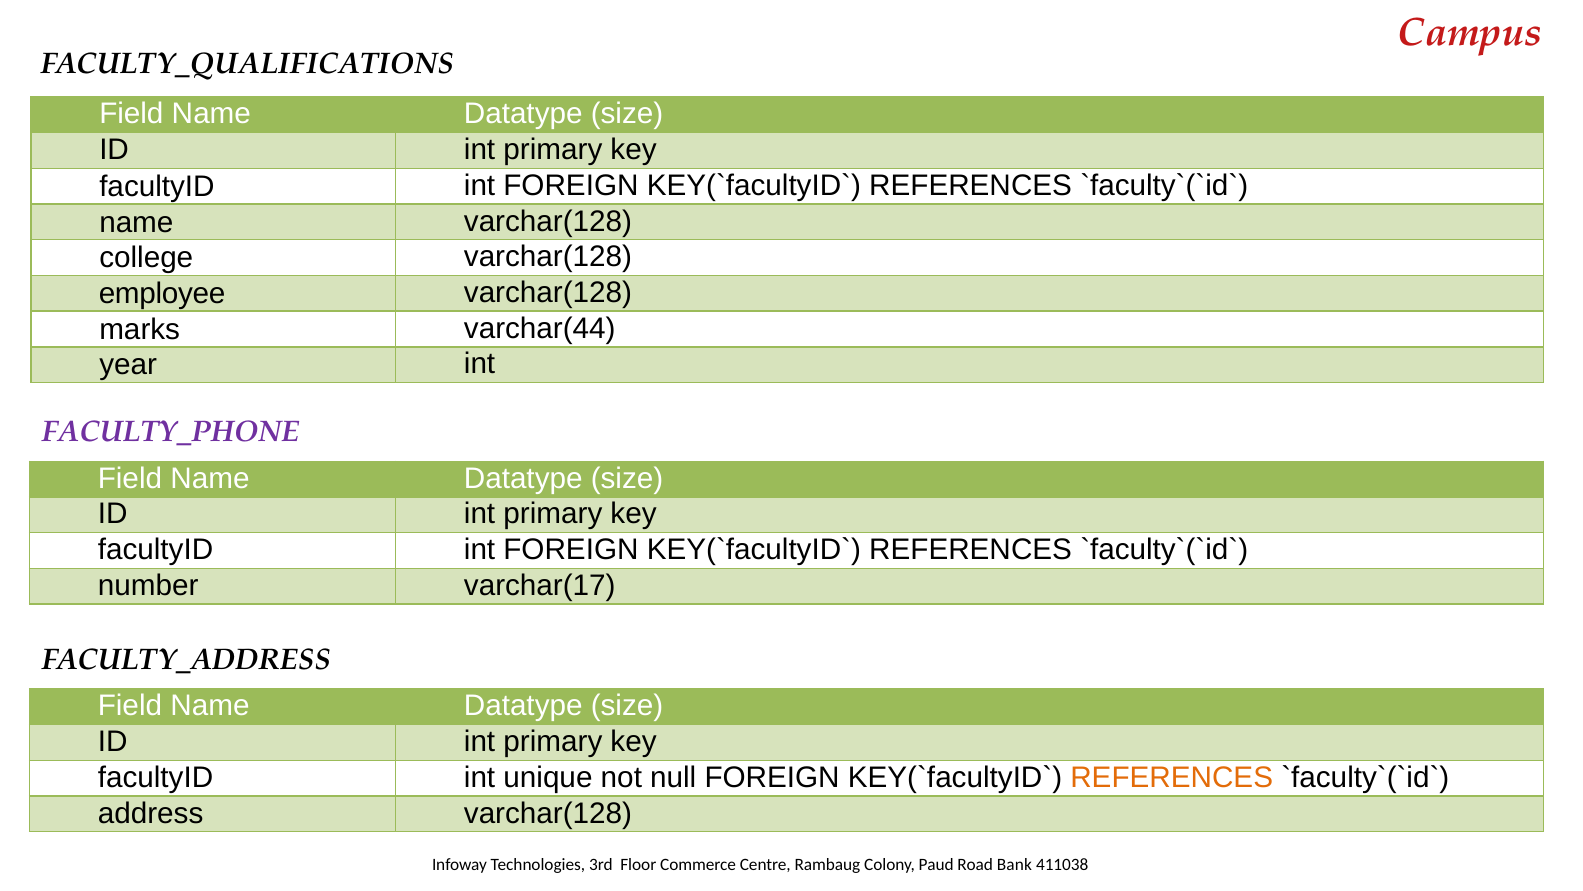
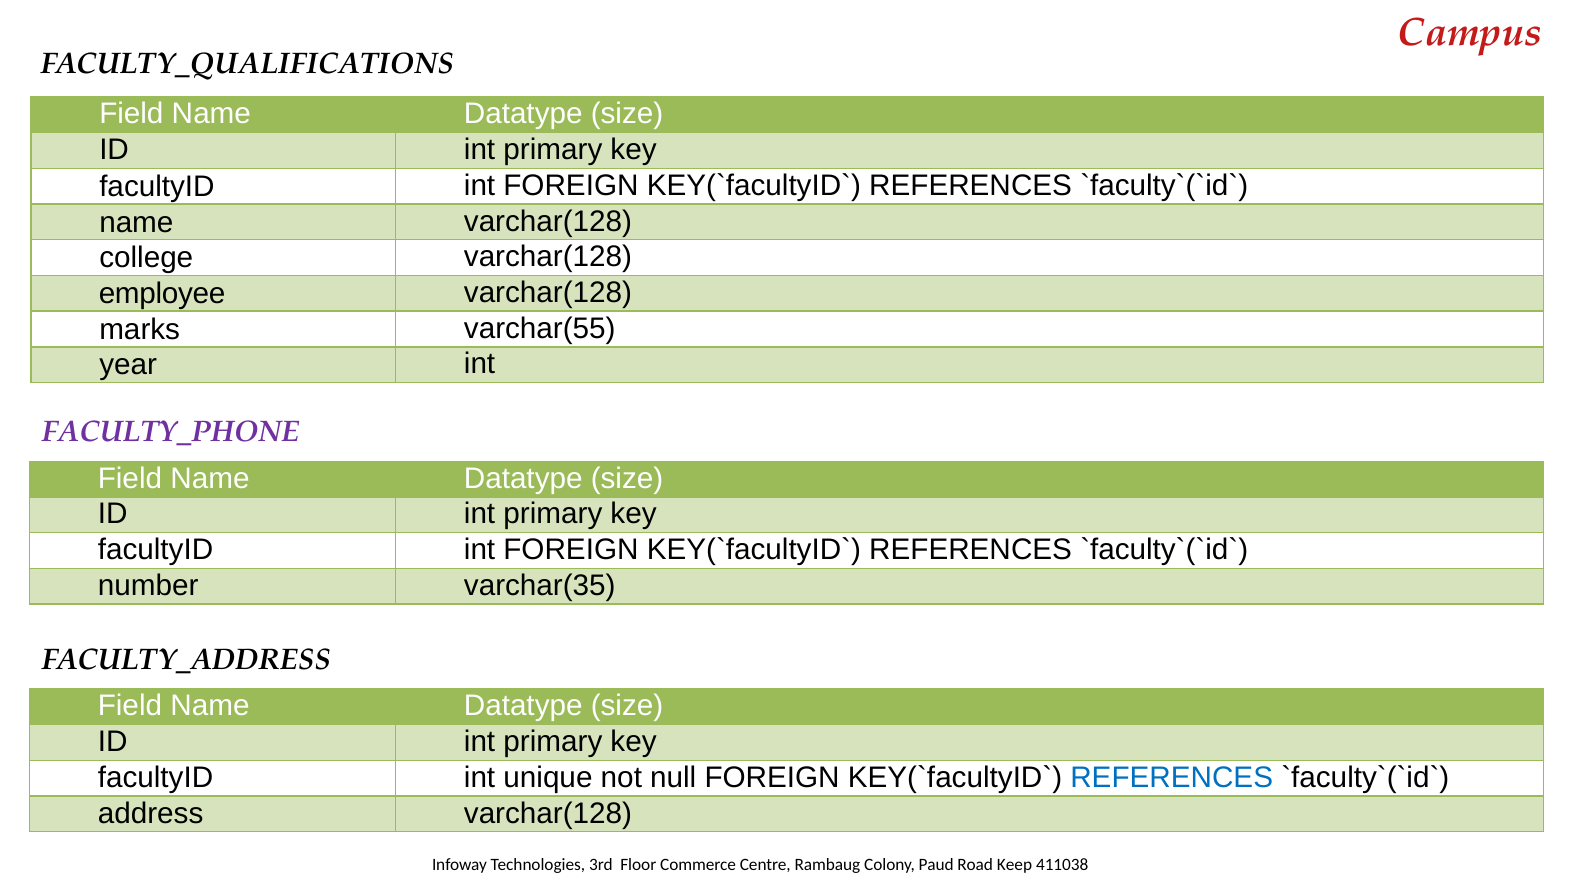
varchar(44: varchar(44 -> varchar(55 (540, 328)
varchar(17: varchar(17 -> varchar(35 (540, 585)
REFERENCES colour: orange -> blue (1172, 777)
Bank: Bank -> Keep (1014, 864)
